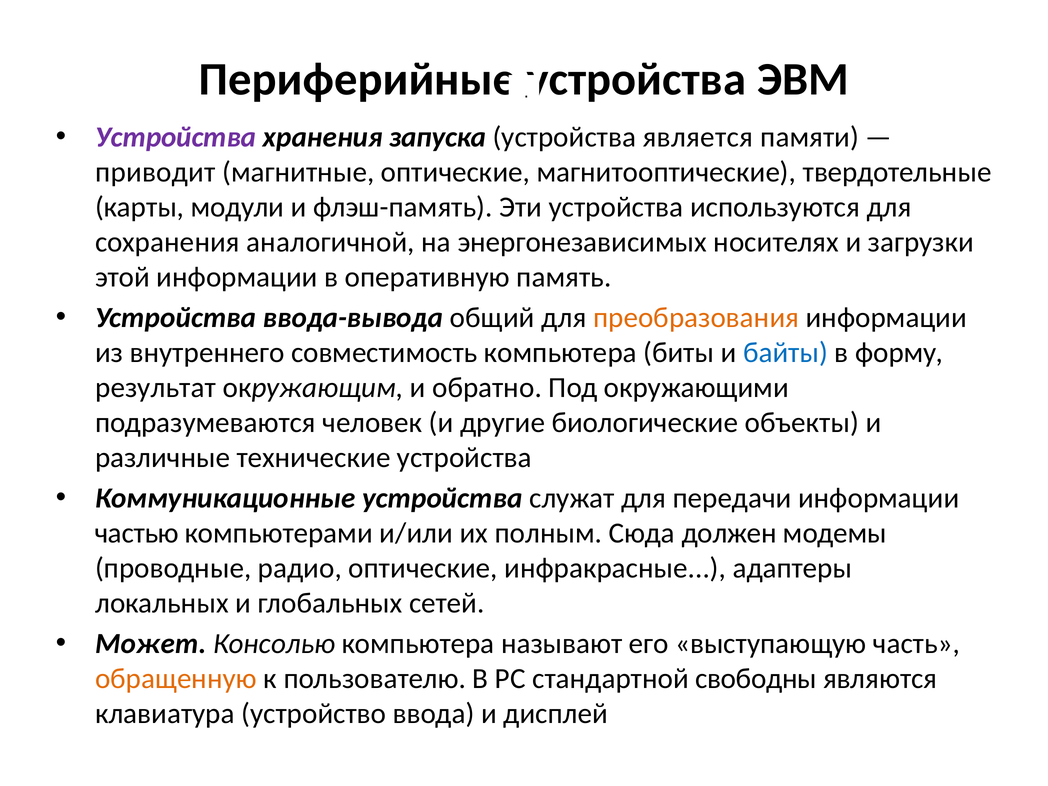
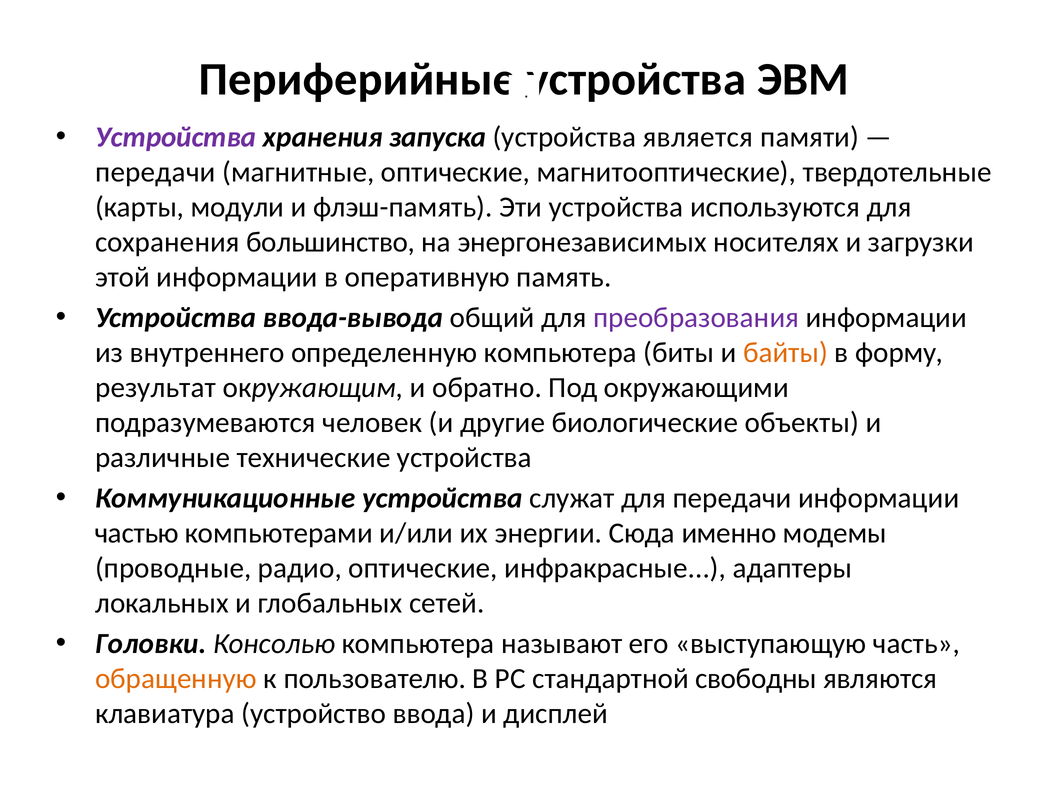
приводит: приводит -> передачи (155, 172)
аналогичной: аналогичной -> большинство (331, 242)
преобразования colour: orange -> purple (696, 318)
совместимость: совместимость -> определенную (384, 353)
байты colour: blue -> orange (786, 353)
полным: полным -> энергии (548, 533)
должен: должен -> именно (729, 533)
Может: Может -> Головки (151, 644)
